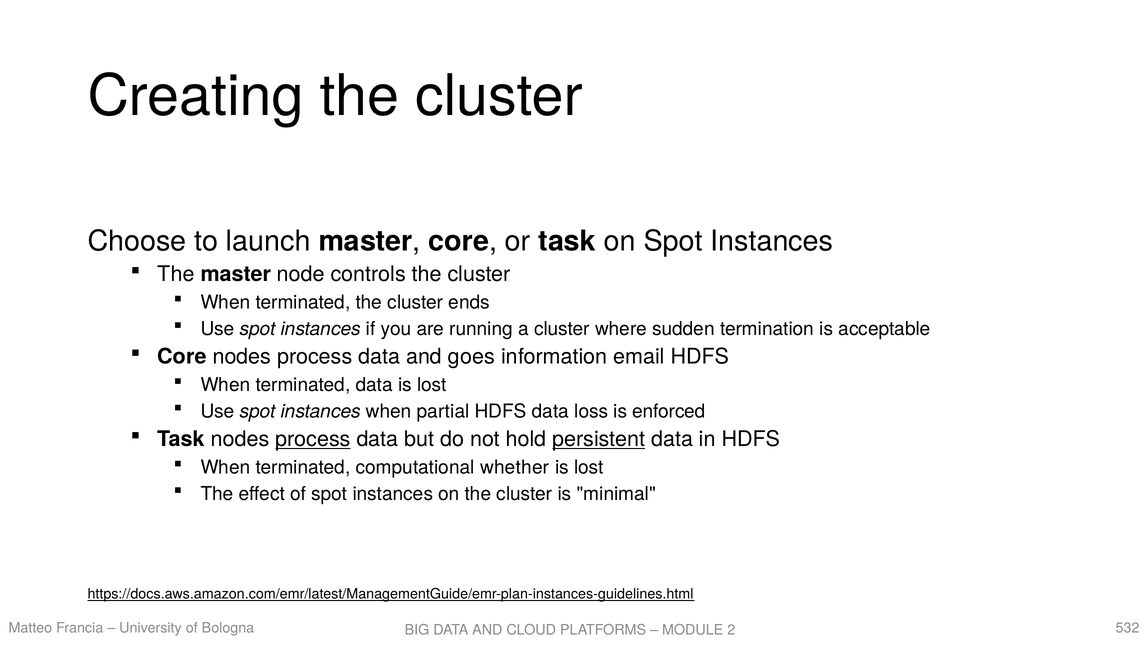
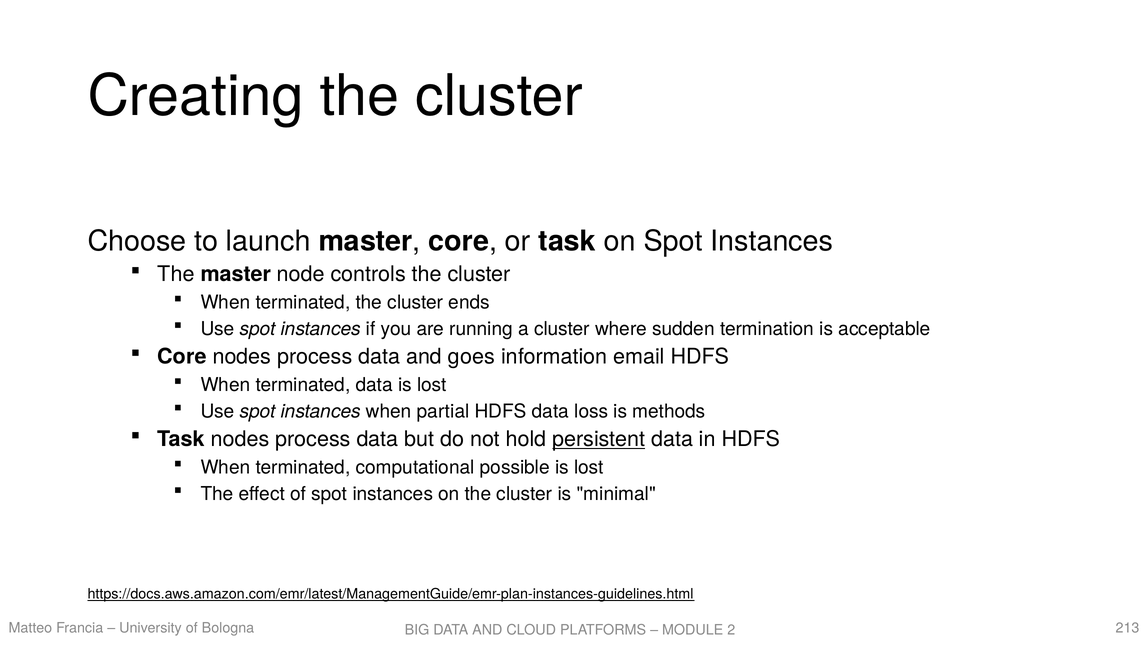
enforced: enforced -> methods (669, 411)
process underline: present -> none (313, 439)
whether: whether -> possible (515, 467)
532: 532 -> 213 (1128, 628)
